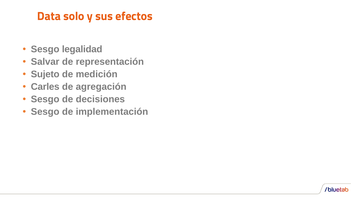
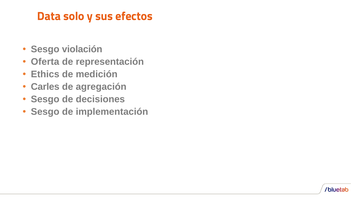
legalidad: legalidad -> violación (82, 49)
Salvar: Salvar -> Oferta (45, 62)
Sujeto: Sujeto -> Ethics (45, 74)
